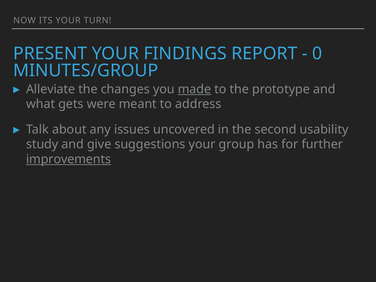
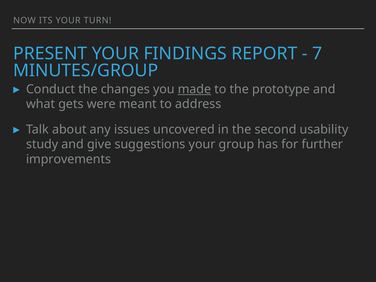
0: 0 -> 7 (317, 54)
Alleviate: Alleviate -> Conduct (51, 89)
improvements underline: present -> none (69, 159)
